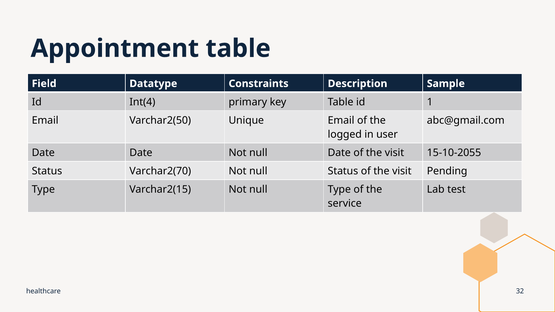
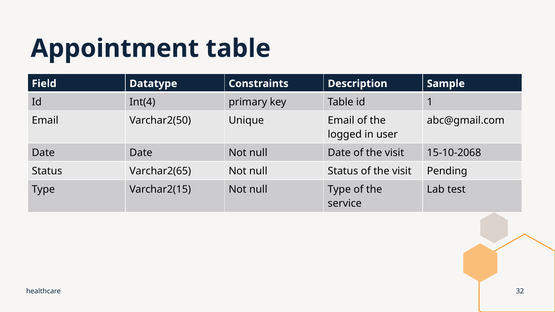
15-10-2055: 15-10-2055 -> 15-10-2068 (454, 153)
Varchar2(70: Varchar2(70 -> Varchar2(65 (160, 171)
